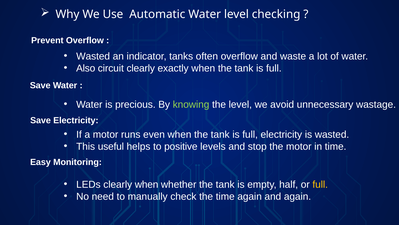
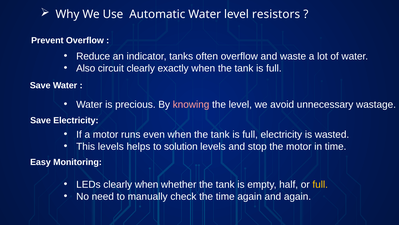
checking: checking -> resistors (276, 14)
Wasted: Wasted -> Reduce (93, 56)
knowing colour: light green -> pink (191, 104)
This useful: useful -> levels (111, 146)
positive: positive -> solution (181, 146)
